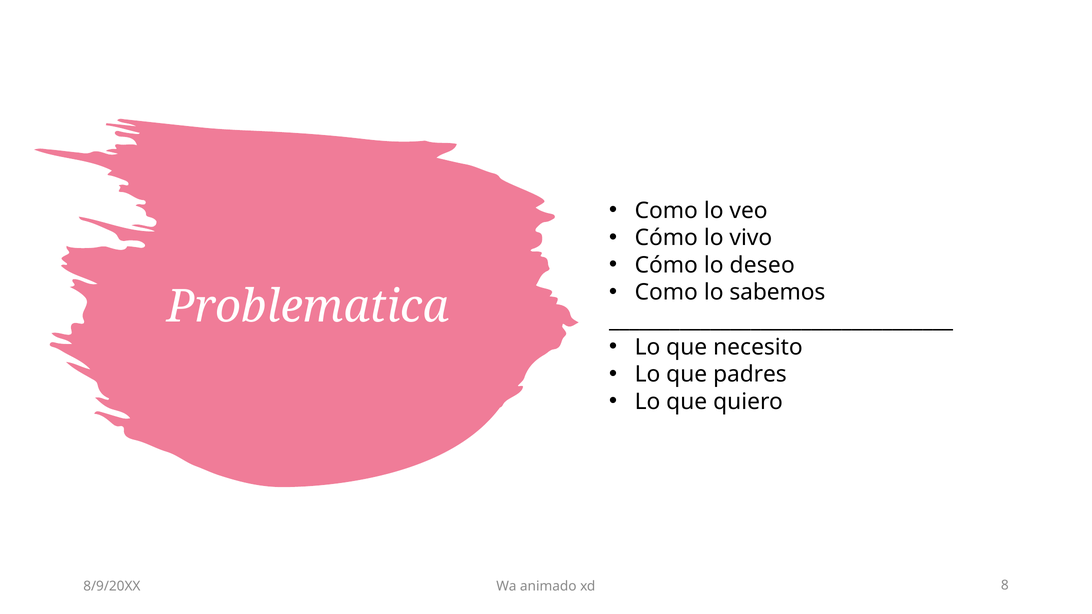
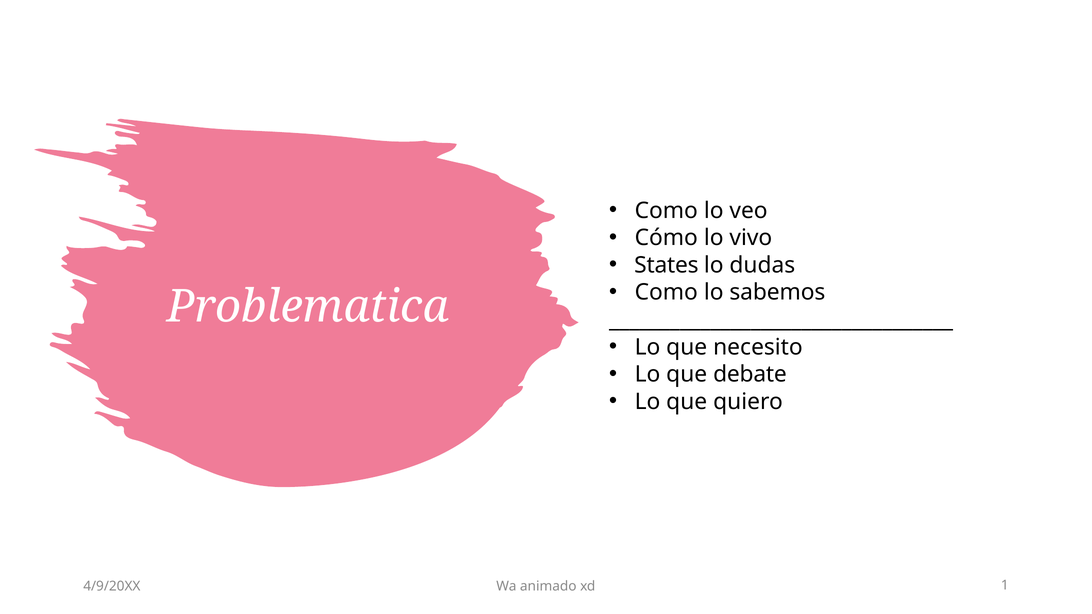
Cómo: Cómo -> States (666, 265)
deseo: deseo -> dudas (762, 265)
padres: padres -> debate (750, 374)
8/9/20XX: 8/9/20XX -> 4/9/20XX (112, 587)
8: 8 -> 1 (1005, 585)
